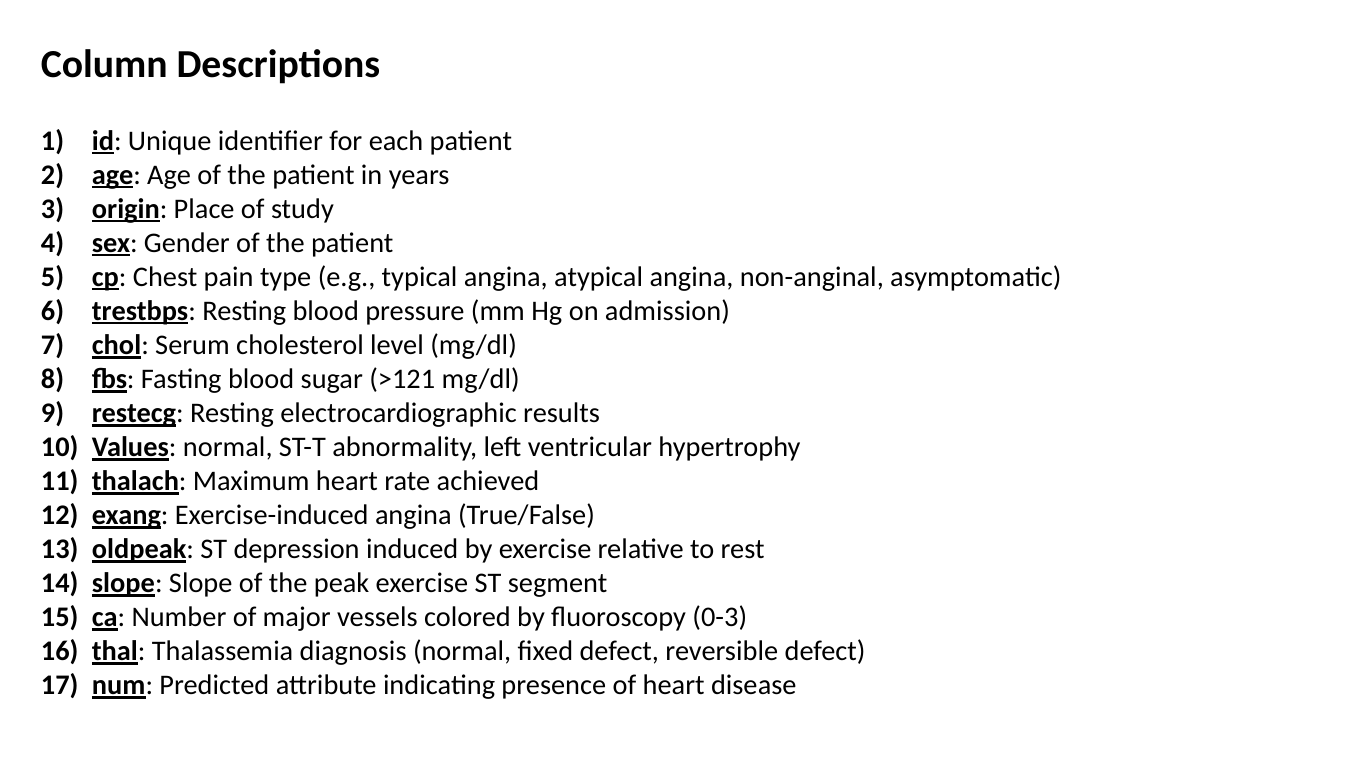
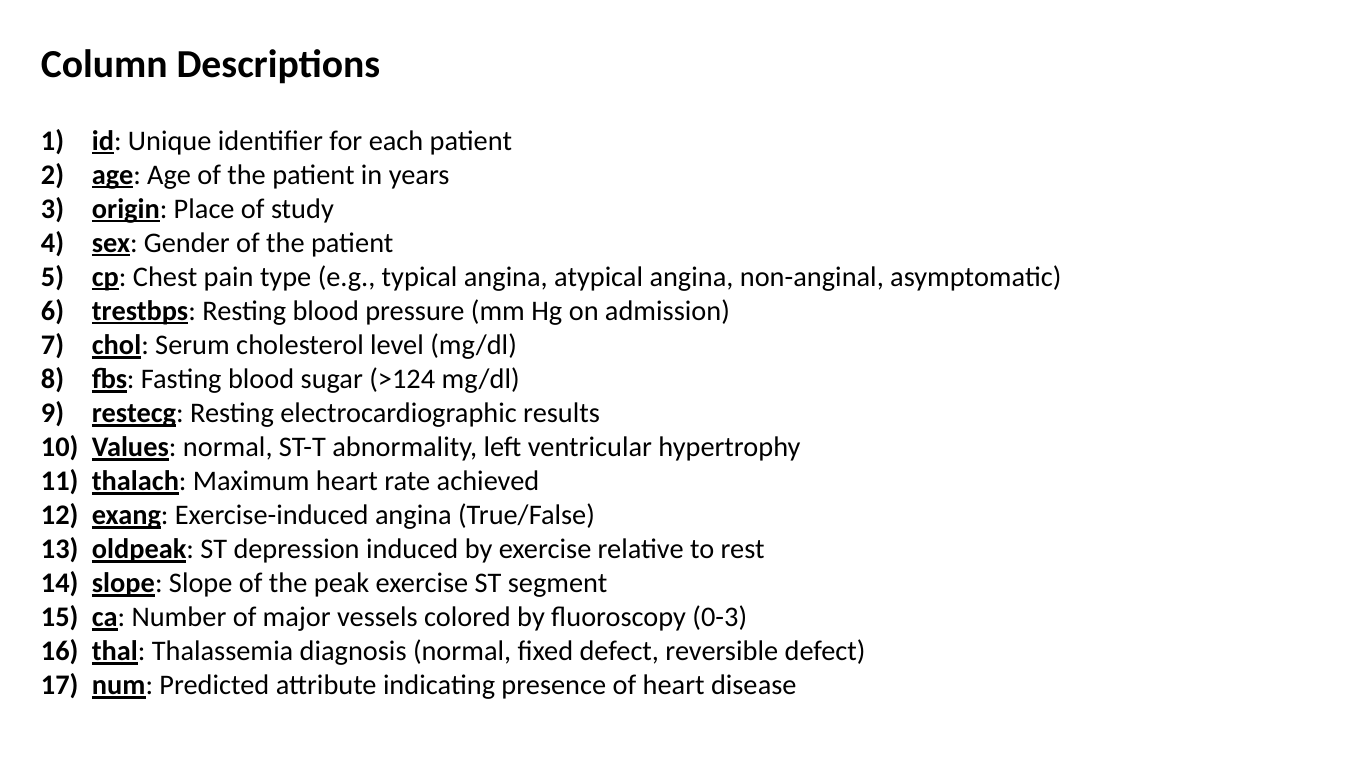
>121: >121 -> >124 (402, 379)
